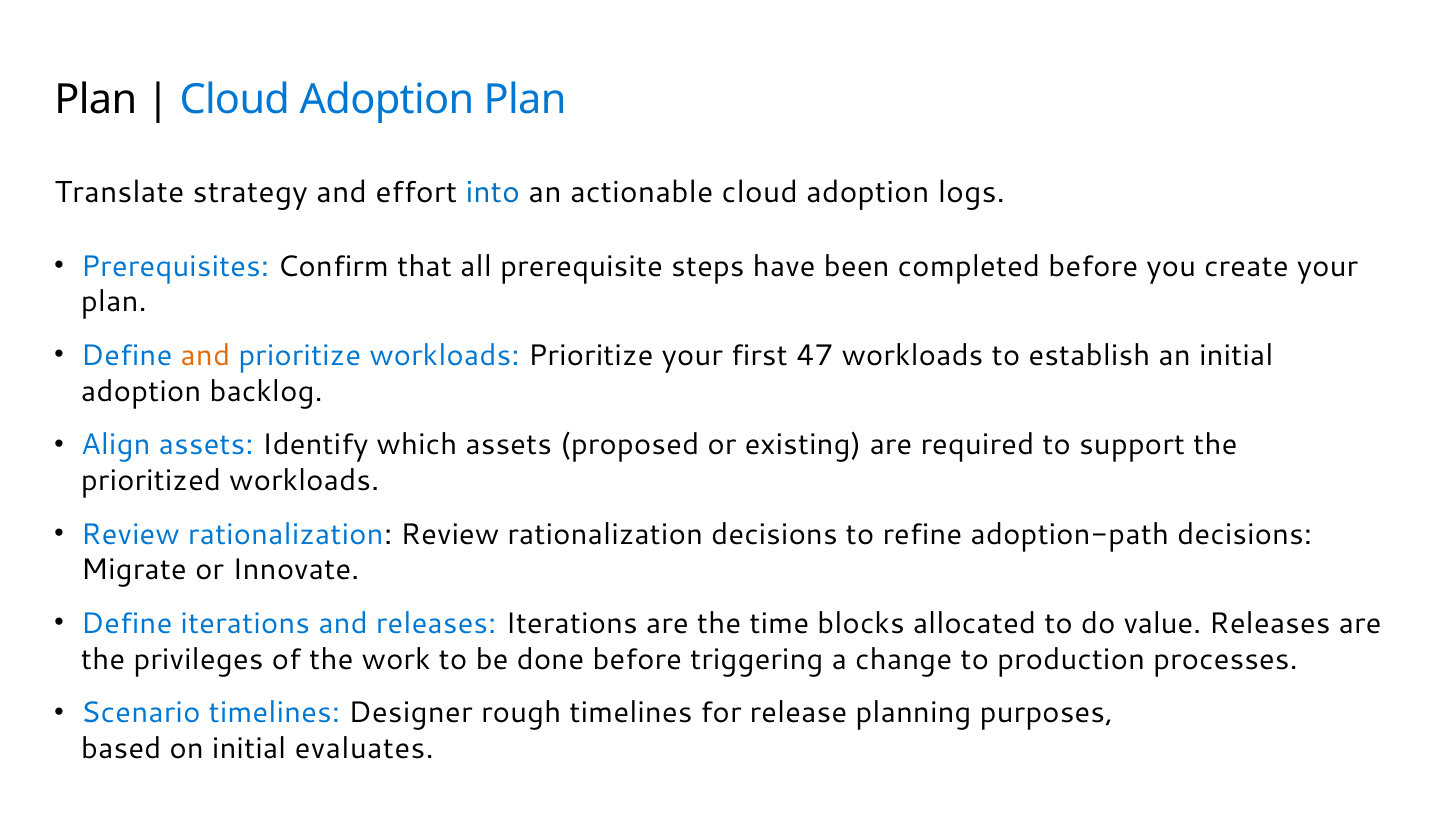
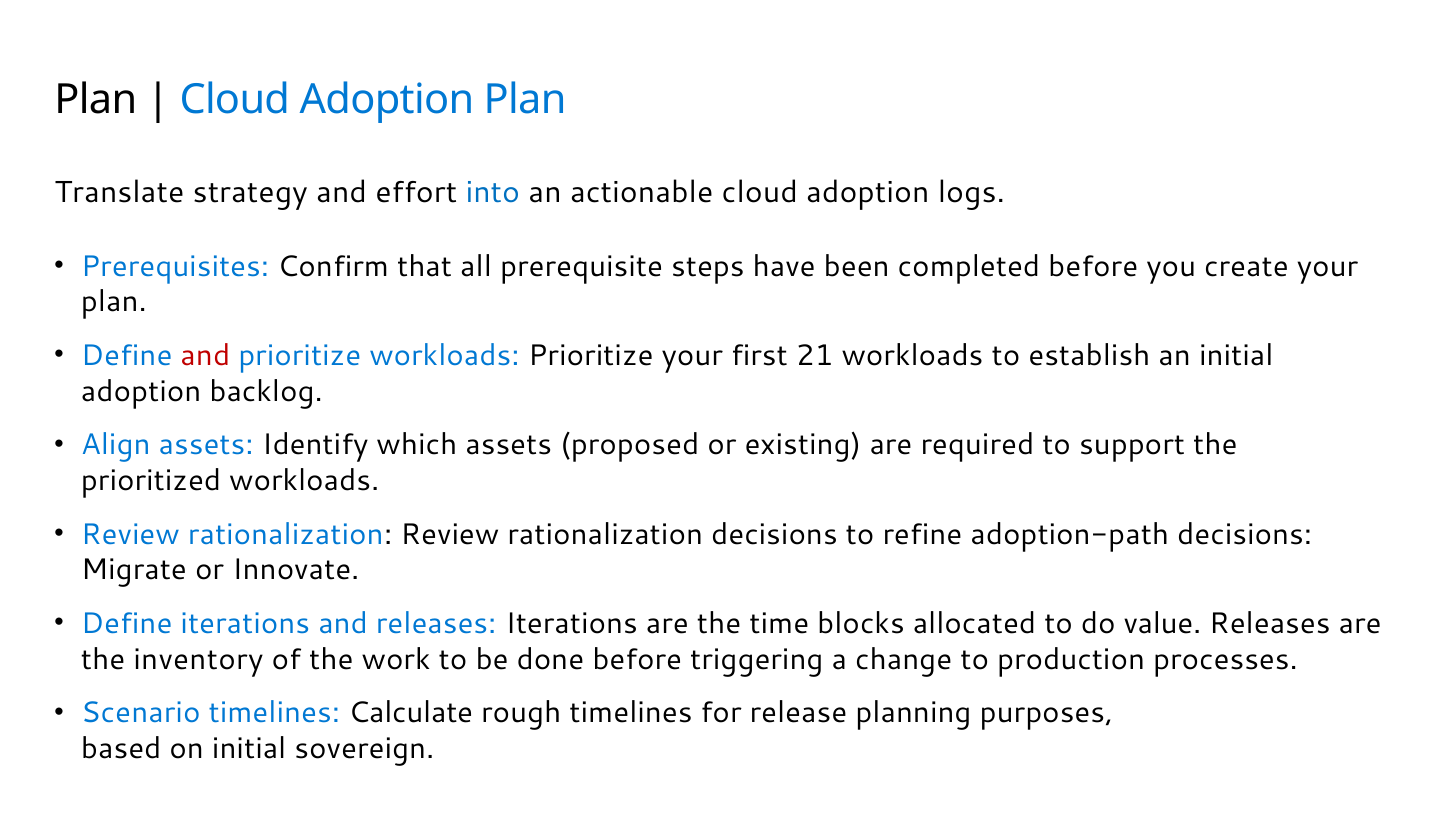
and colour: orange -> red (205, 356)
47: 47 -> 21 (815, 356)
privileges: privileges -> inventory (198, 660)
Designer: Designer -> Calculate (411, 713)
evaluates: evaluates -> sovereign (364, 749)
